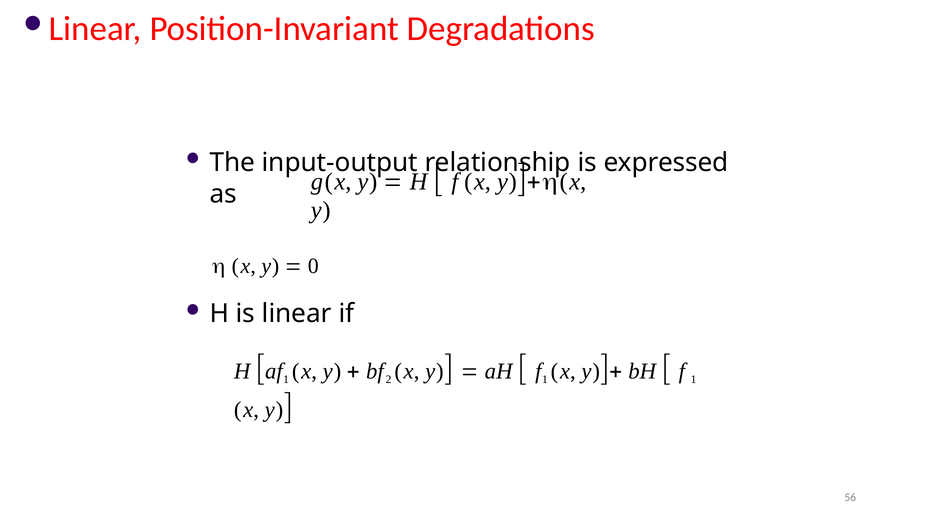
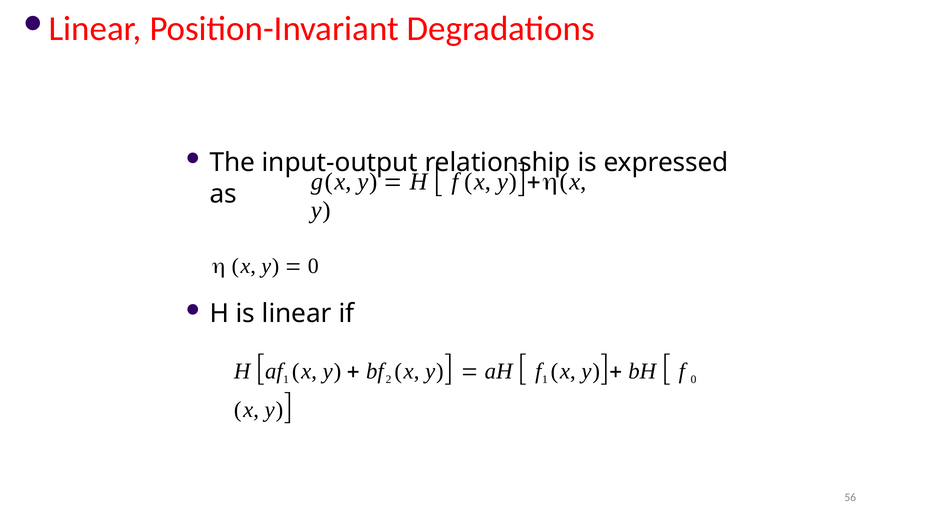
1: 1 -> 0 (694, 380)
